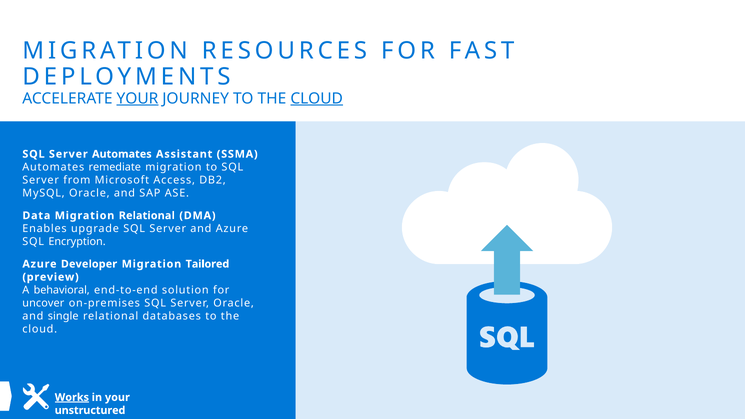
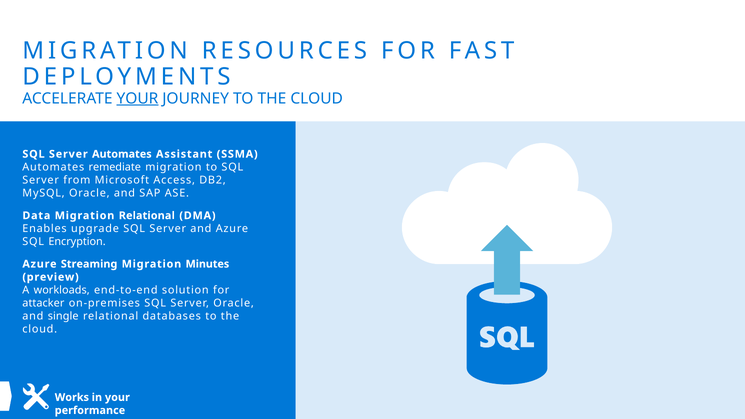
CLOUD underline: present -> none (317, 98)
Developer: Developer -> Streaming (89, 264)
Tailored: Tailored -> Minutes (207, 264)
behavioral: behavioral -> workloads (62, 290)
uncover: uncover -> attacker (43, 303)
Works underline: present -> none (72, 397)
unstructured: unstructured -> performance (90, 410)
